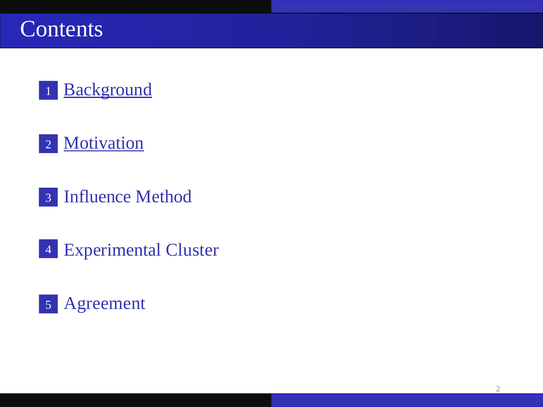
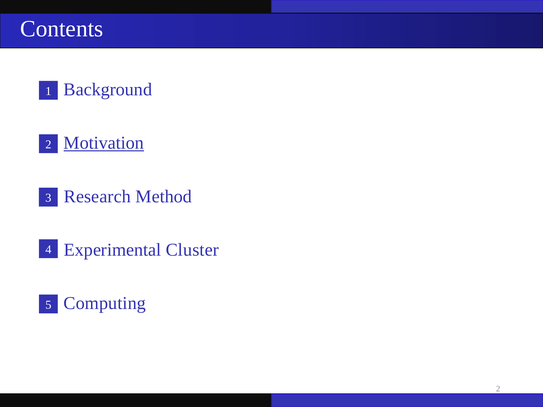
Background underline: present -> none (108, 90)
Influence: Influence -> Research (97, 196)
Agreement: Agreement -> Computing (105, 303)
